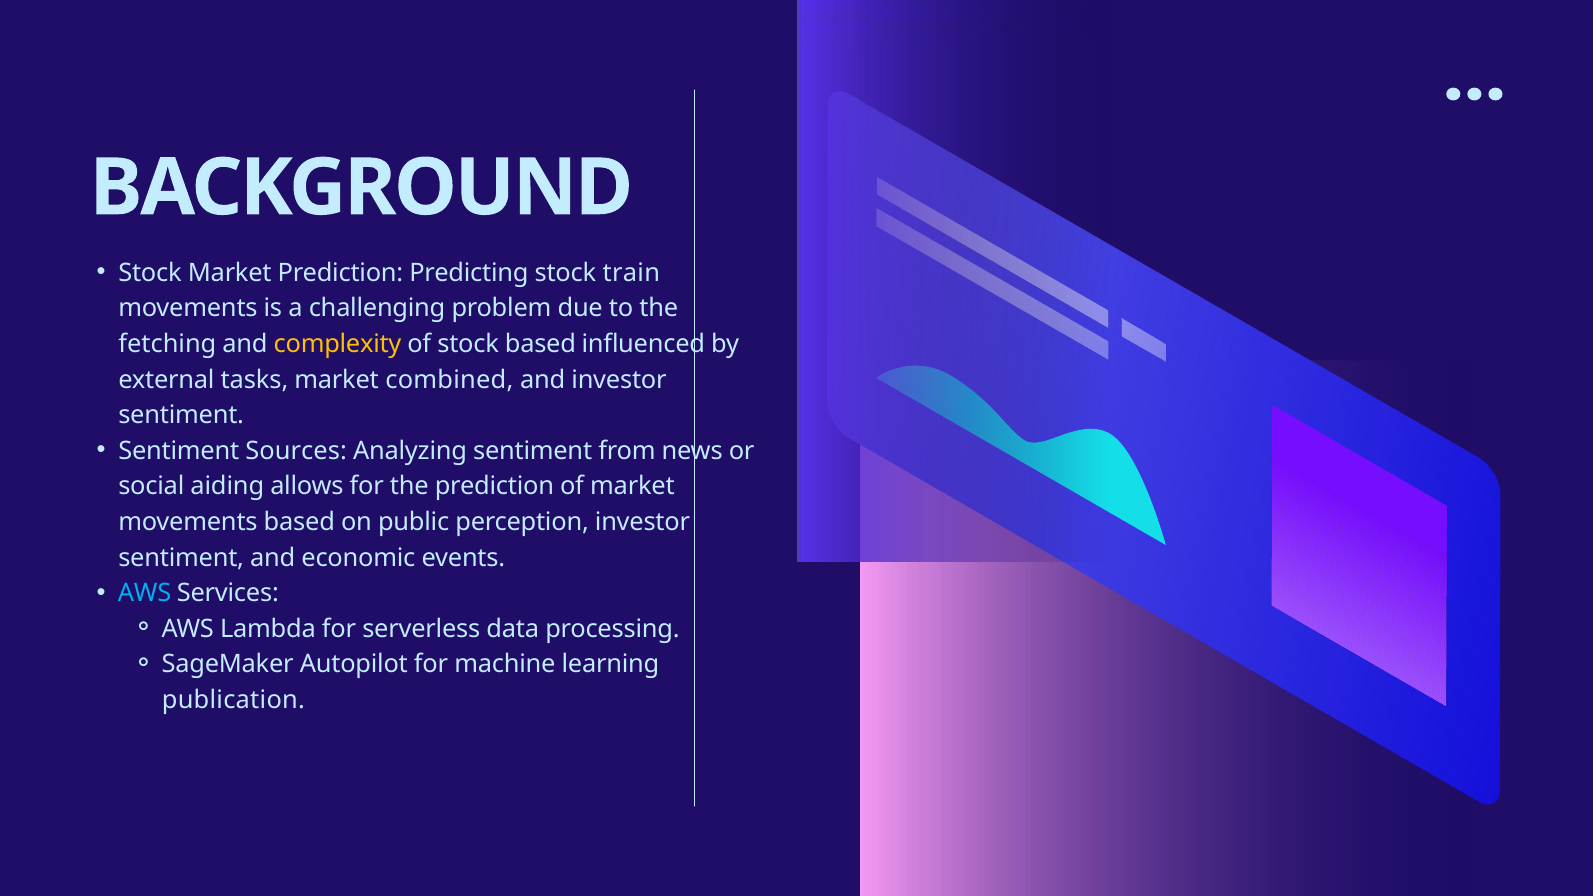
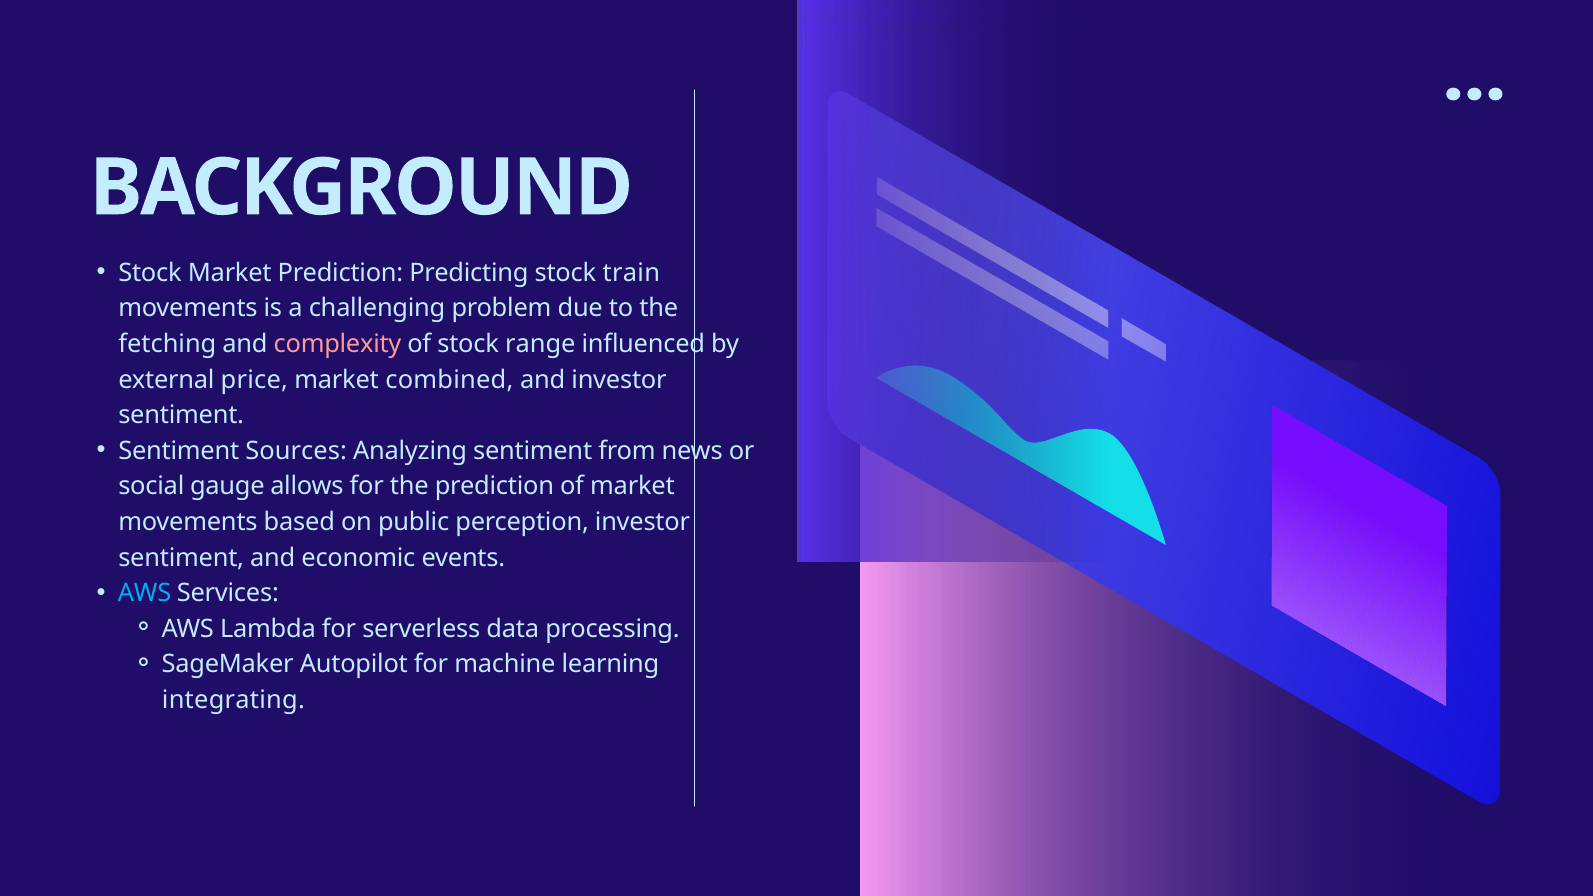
complexity colour: yellow -> pink (338, 344)
stock based: based -> range (540, 344)
tasks: tasks -> price (254, 380)
aiding: aiding -> gauge (227, 487)
publication: publication -> integrating (233, 700)
